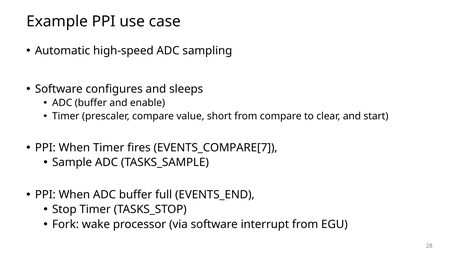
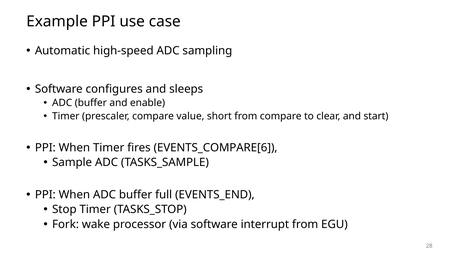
EVENTS_COMPARE[7: EVENTS_COMPARE[7 -> EVENTS_COMPARE[6 (216, 148)
